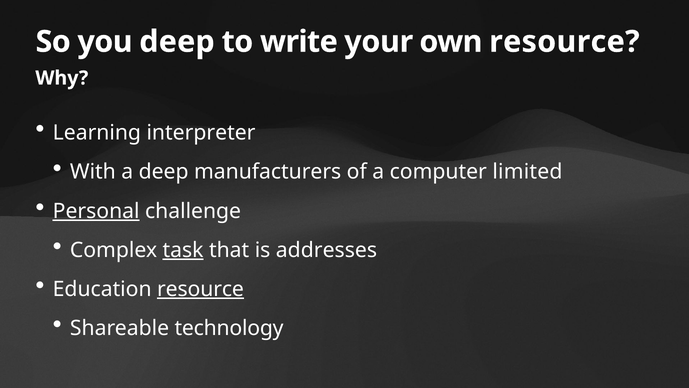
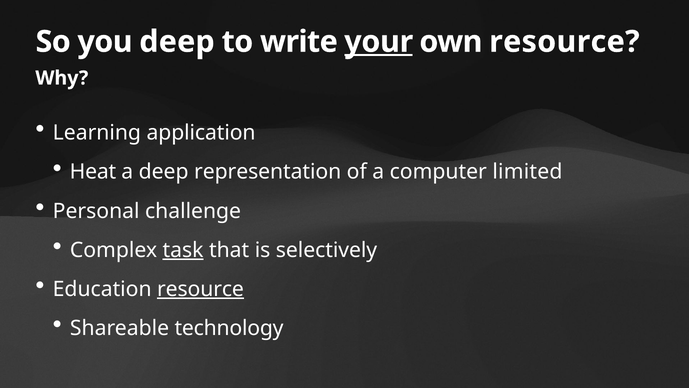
your underline: none -> present (379, 42)
interpreter: interpreter -> application (201, 133)
With: With -> Heat (93, 172)
manufacturers: manufacturers -> representation (268, 172)
Personal underline: present -> none (96, 211)
addresses: addresses -> selectively (326, 250)
